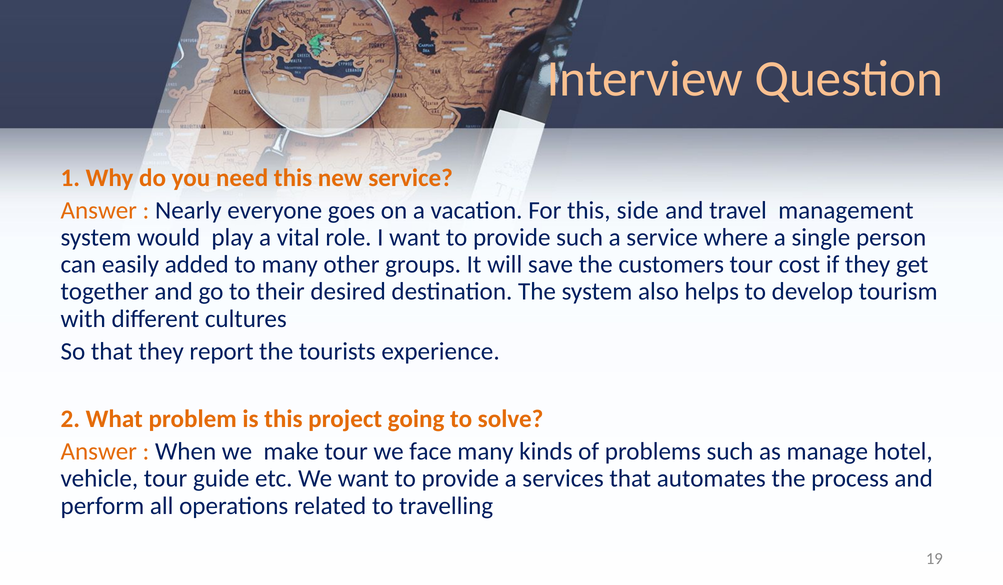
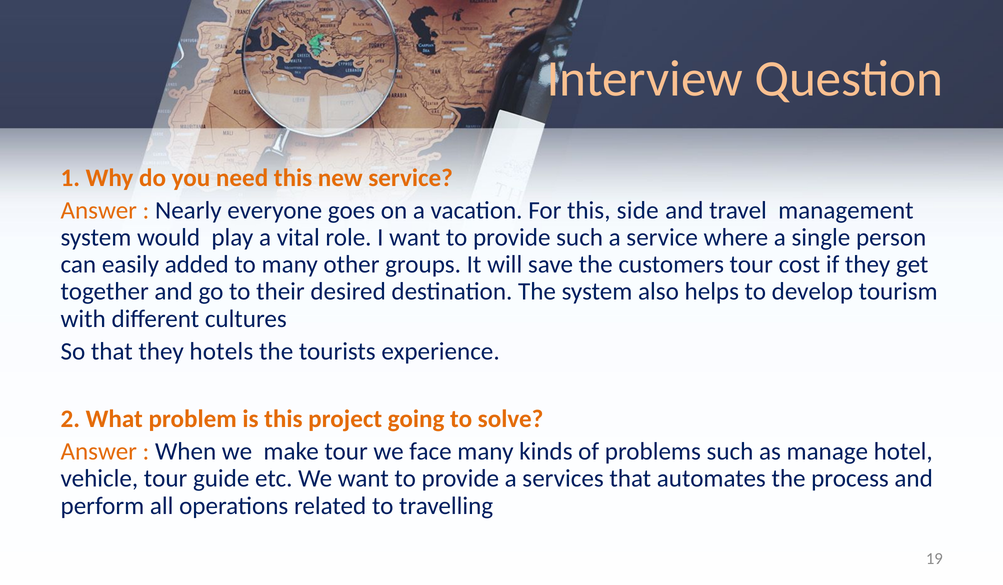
report: report -> hotels (221, 351)
